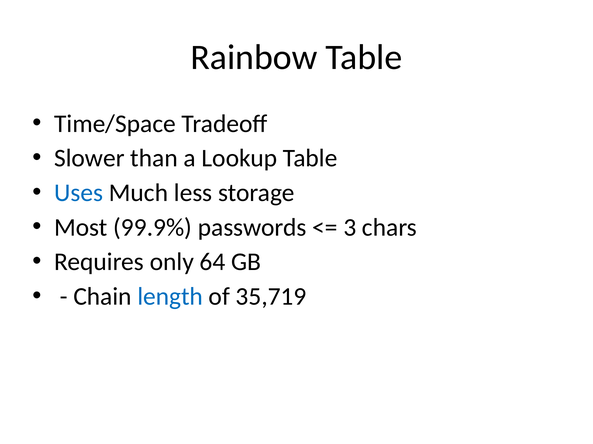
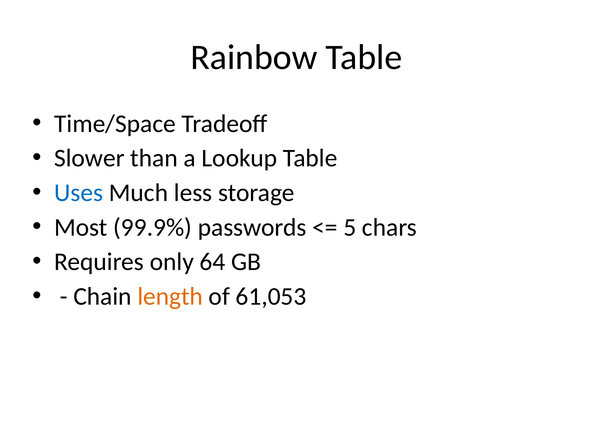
3: 3 -> 5 (350, 228)
length colour: blue -> orange (170, 297)
35,719: 35,719 -> 61,053 (271, 297)
